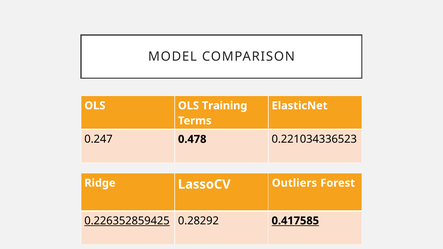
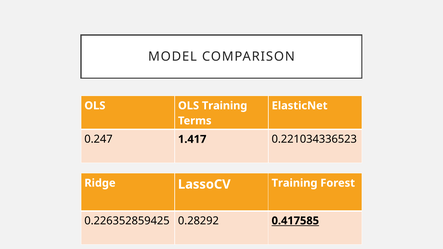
0.478: 0.478 -> 1.417 (192, 139)
LassoCV Outliers: Outliers -> Training (295, 183)
0.226352859425 underline: present -> none (127, 221)
